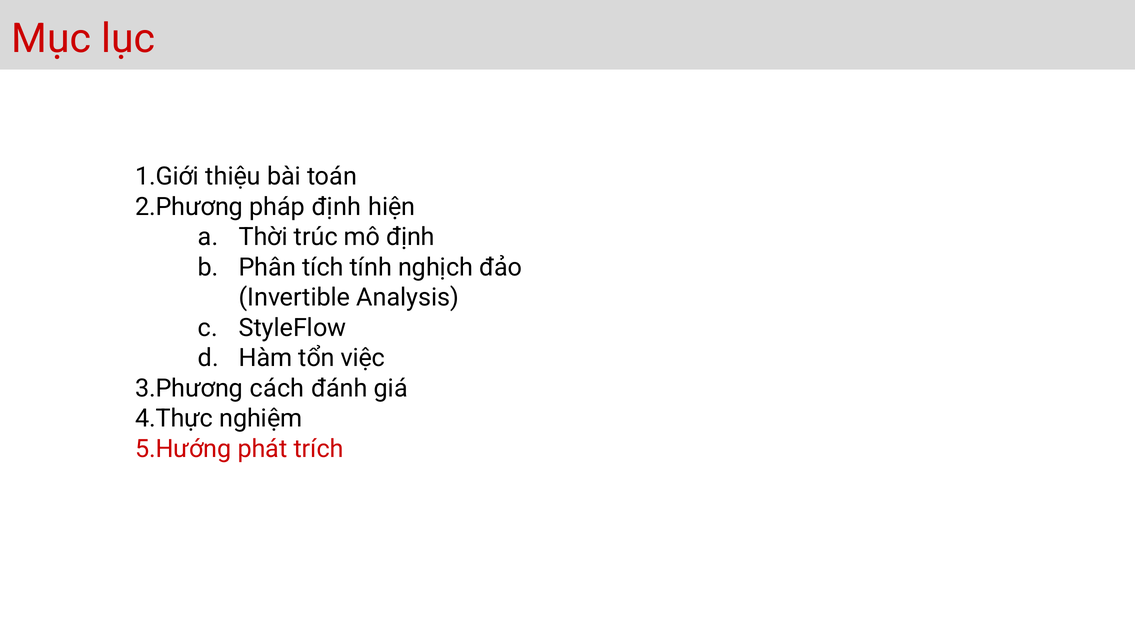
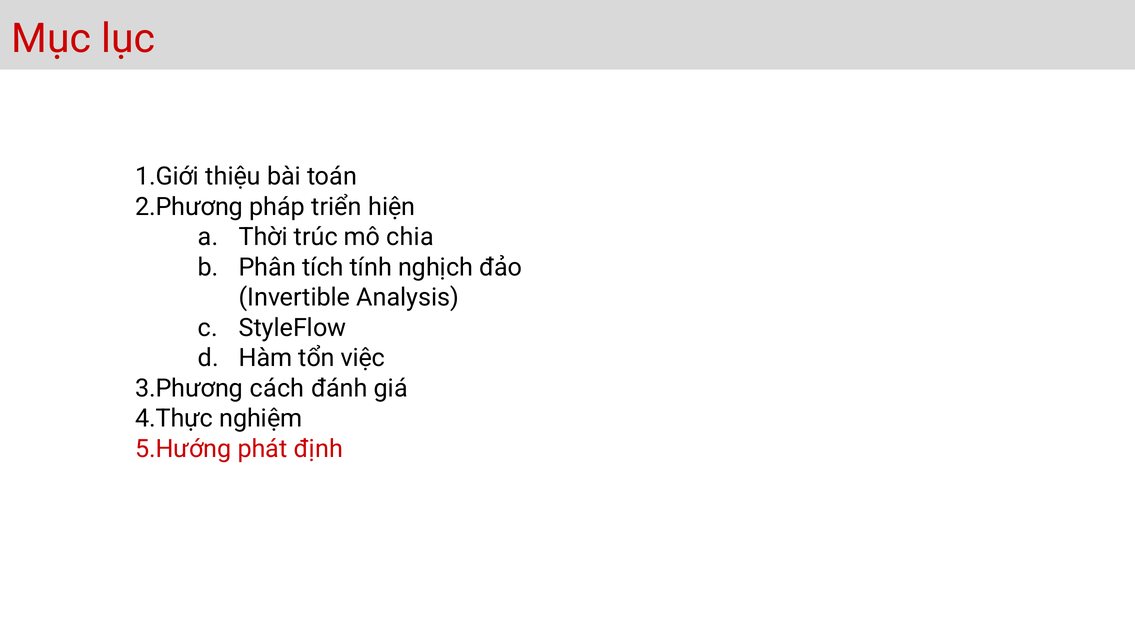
pháp định: định -> triển (337, 207)
mô định: định -> chia (410, 237)
trích: trích -> định (318, 449)
